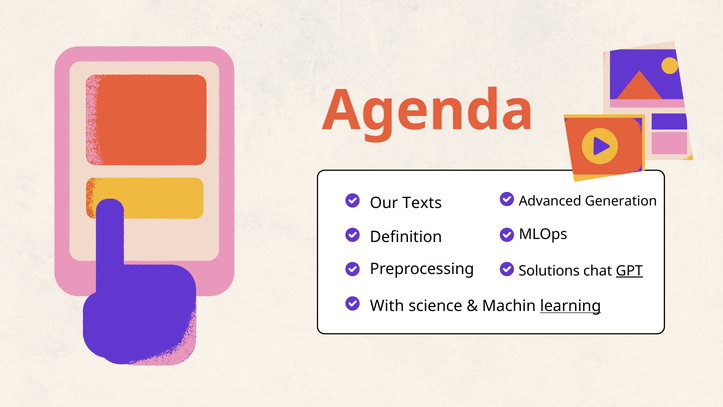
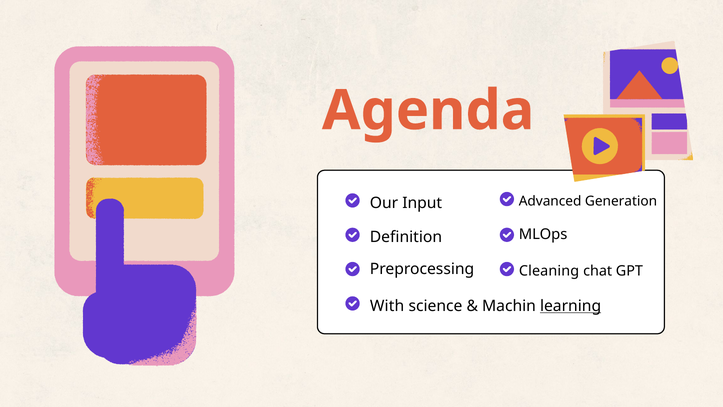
Texts: Texts -> Input (422, 203)
Solutions: Solutions -> Cleaning (549, 271)
GPT underline: present -> none (629, 271)
